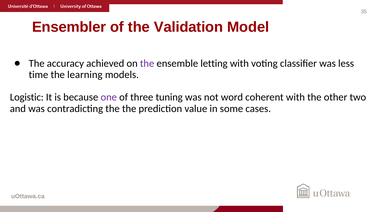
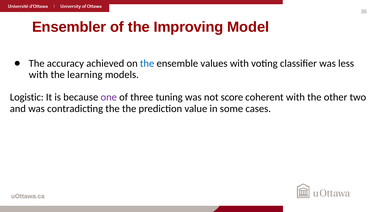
Validation: Validation -> Improving (188, 27)
the colour: purple -> blue (147, 63)
letting: letting -> values (214, 63)
time: time -> with (38, 75)
word: word -> score (232, 97)
